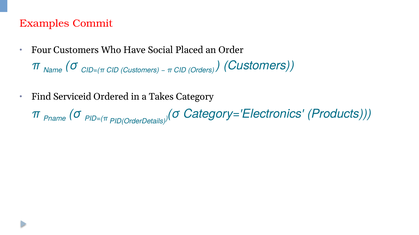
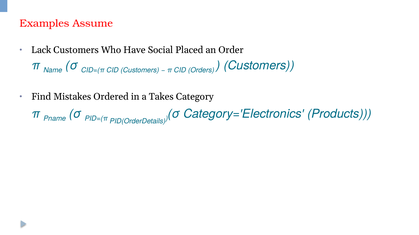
Commit: Commit -> Assume (93, 24)
Four: Four -> Lack (41, 50)
Serviceid: Serviceid -> Mistakes (72, 97)
